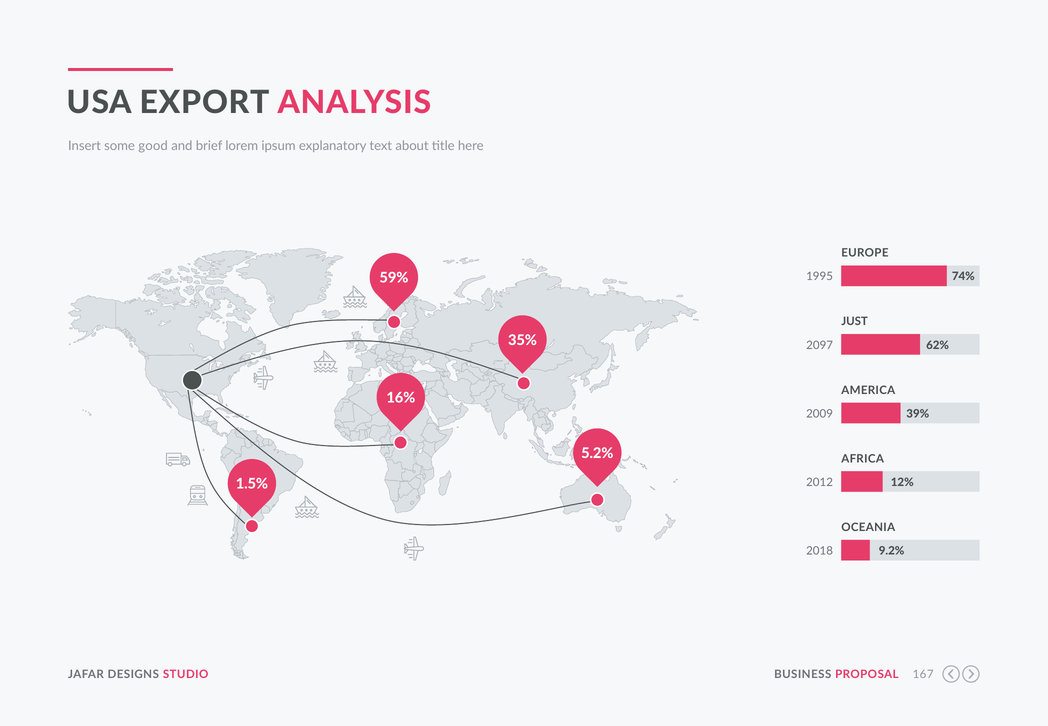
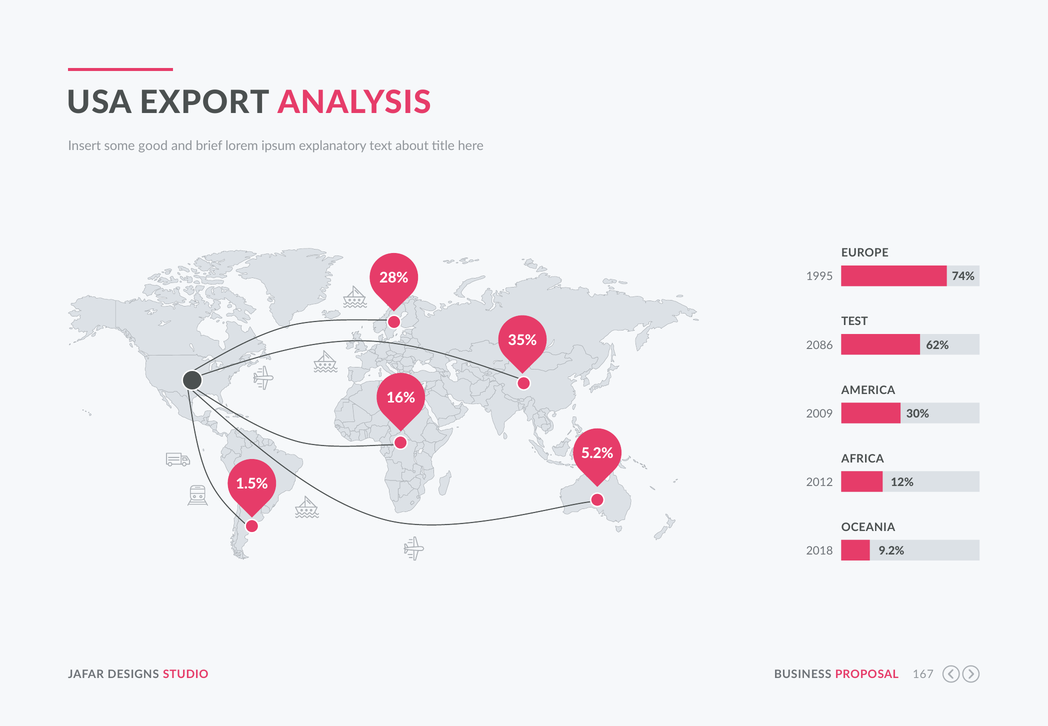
59%: 59% -> 28% (394, 278)
JUST: JUST -> TEST (855, 321)
2097: 2097 -> 2086 (820, 345)
39%: 39% -> 30% (918, 413)
